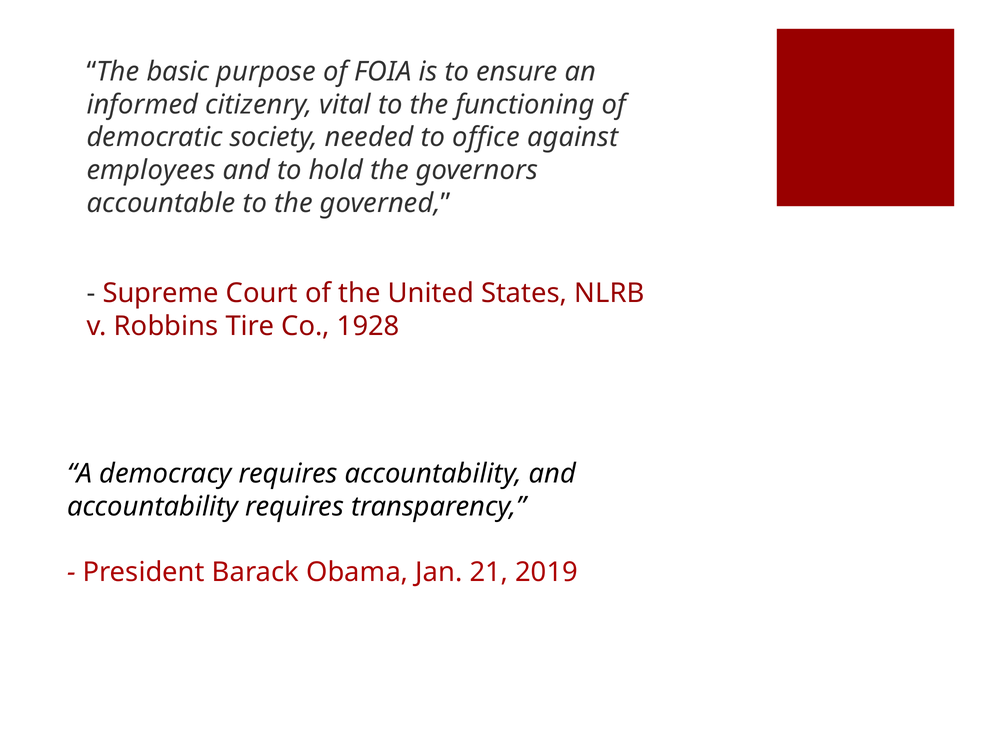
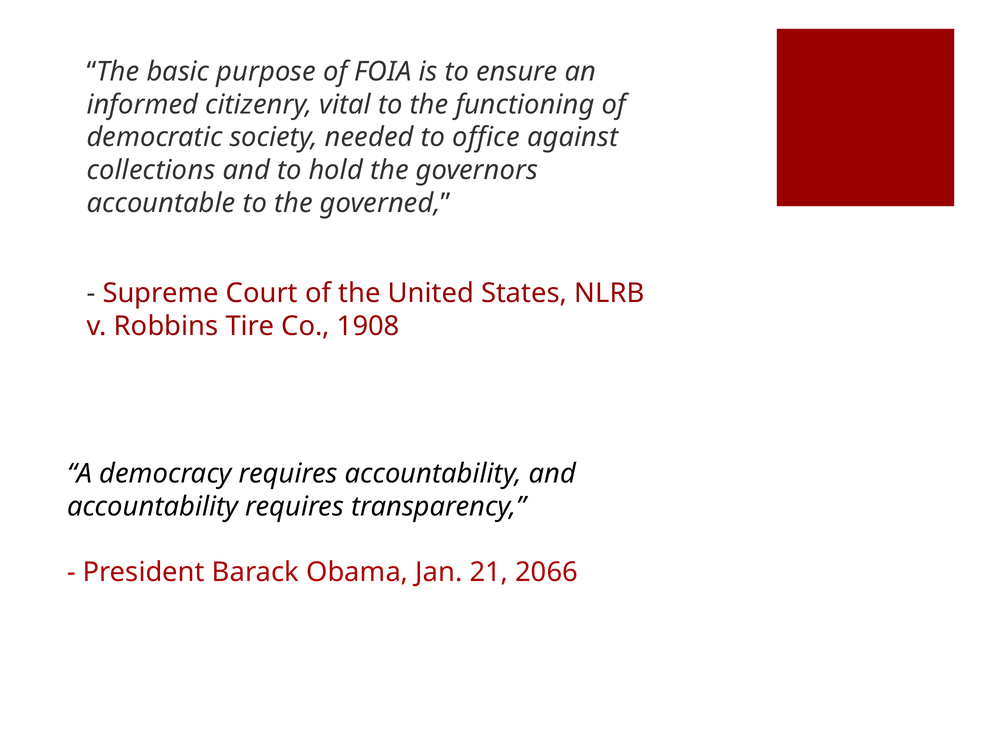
employees: employees -> collections (151, 170)
1928: 1928 -> 1908 (368, 326)
2019: 2019 -> 2066 (547, 572)
